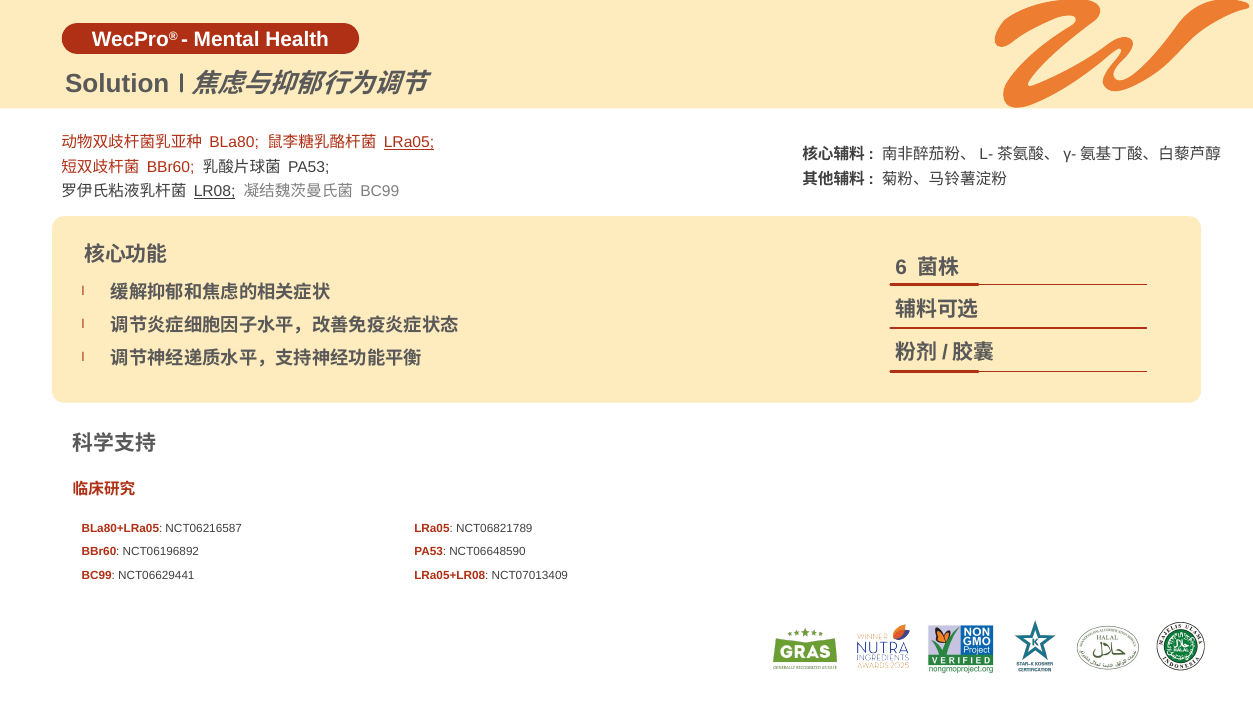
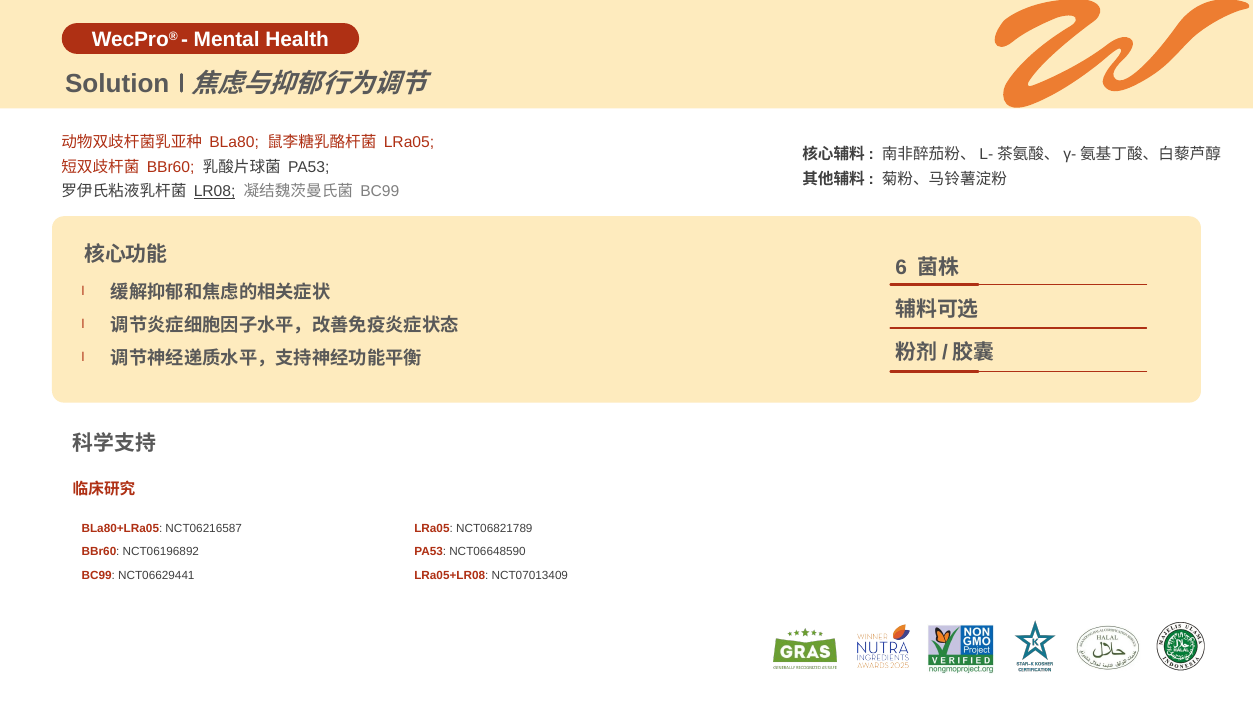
LRa05 underline: present -> none (409, 142)
